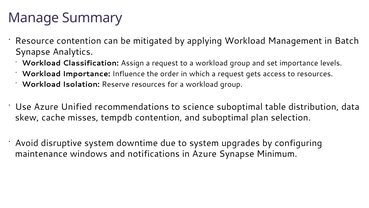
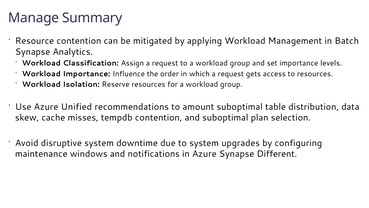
science: science -> amount (198, 107)
Minimum: Minimum -> Different (277, 154)
